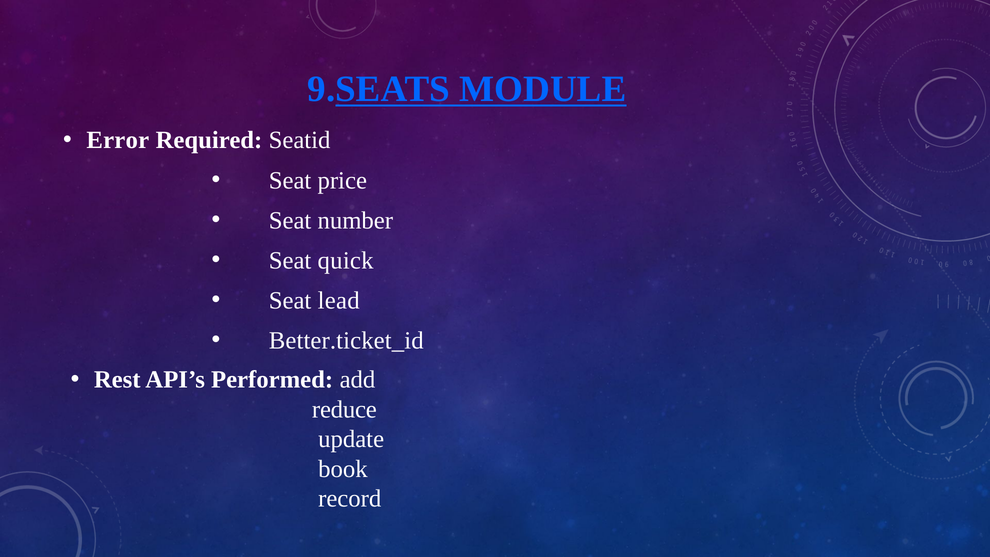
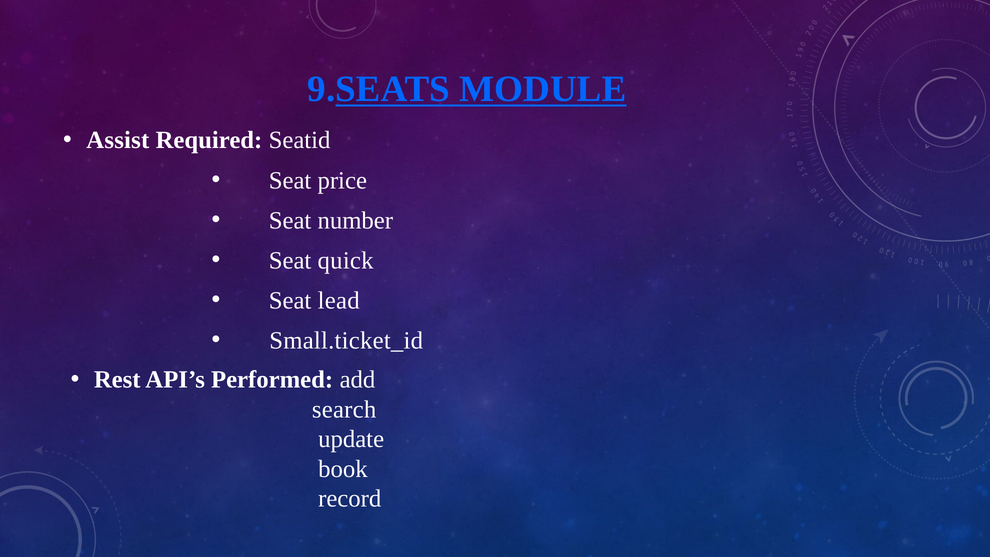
Error: Error -> Assist (118, 140)
Better.ticket_id: Better.ticket_id -> Small.ticket_id (346, 340)
reduce: reduce -> search (344, 409)
